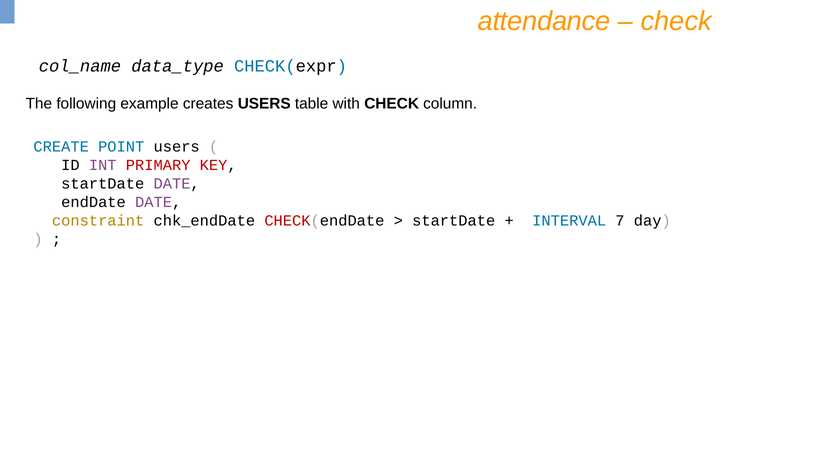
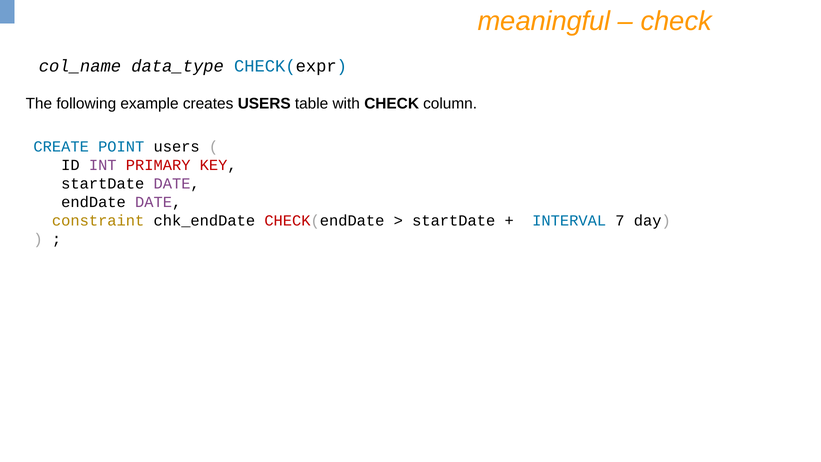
attendance: attendance -> meaningful (544, 21)
